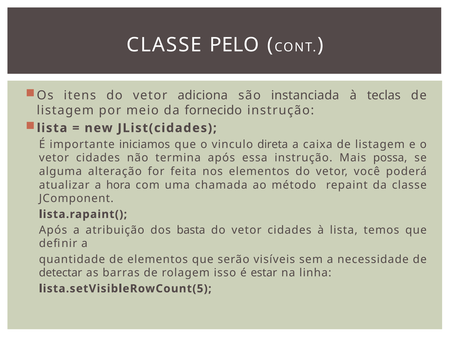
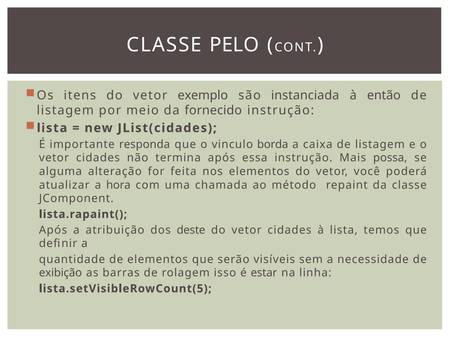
adiciona: adiciona -> exemplo (203, 95)
teclas: teclas -> então (384, 95)
iniciamos: iniciamos -> responda (145, 144)
direta: direta -> borda (273, 144)
basta: basta -> deste (191, 230)
detectar: detectar -> exibição (61, 272)
